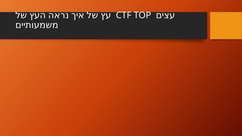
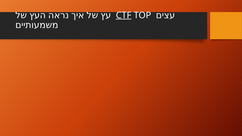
CTF underline: none -> present (124, 15)
